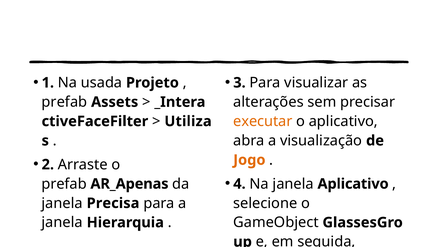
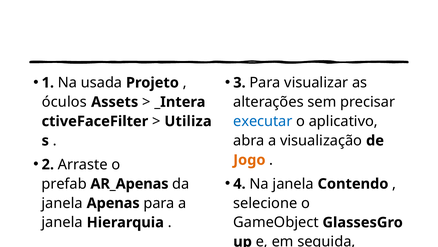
prefab: prefab -> óculos (64, 102)
executar colour: orange -> blue (263, 121)
janela Aplicativo: Aplicativo -> Contendo (353, 183)
Precisa: Precisa -> Apenas (113, 203)
